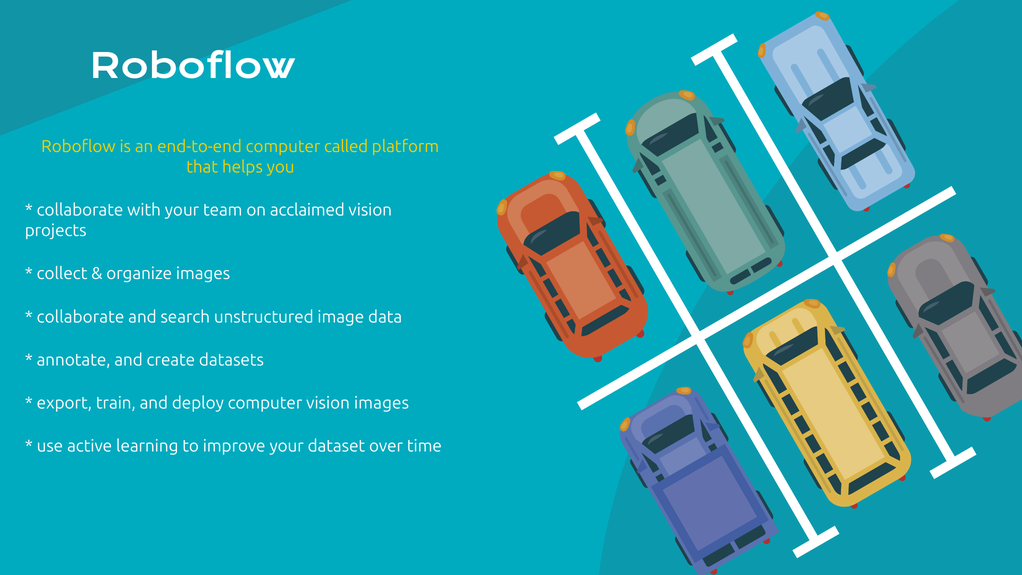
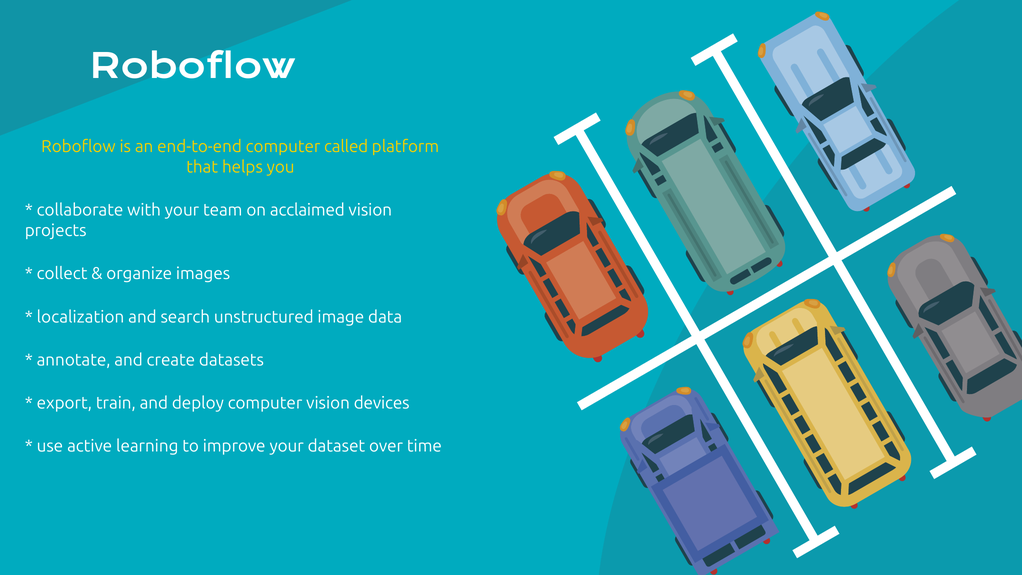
collaborate: collaborate -> localization (80, 317)
vision images: images -> devices (382, 403)
